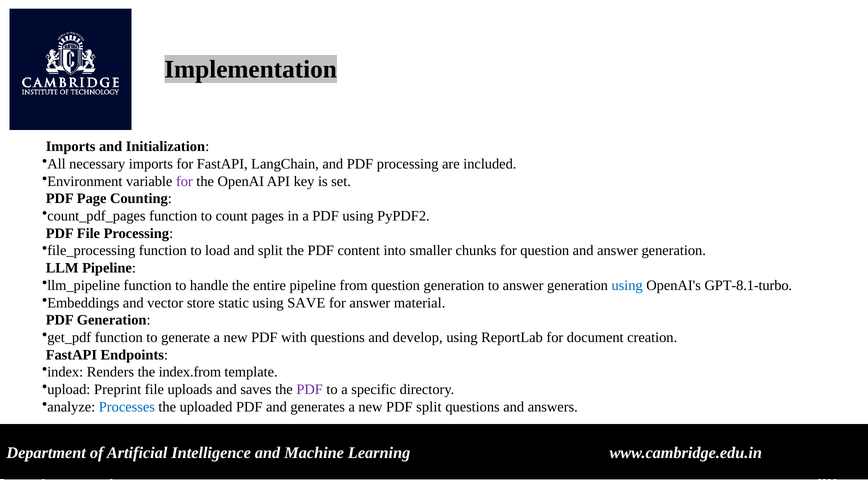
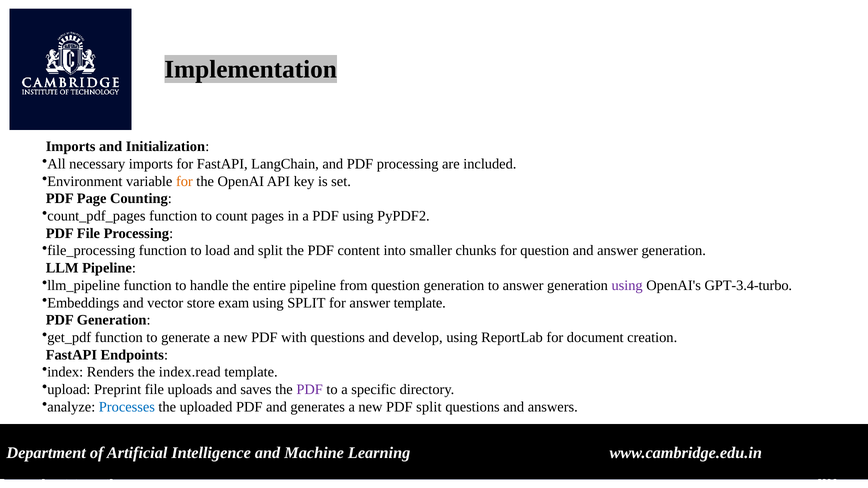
for colour: purple -> orange (184, 181)
using colour: blue -> purple (627, 286)
GPT-8.1-turbo: GPT-8.1-turbo -> GPT-3.4-turbo (748, 286)
static: static -> exam (234, 303)
using SAVE: SAVE -> SPLIT (306, 303)
answer material: material -> template (420, 303)
index.from: index.from -> index.read (190, 372)
